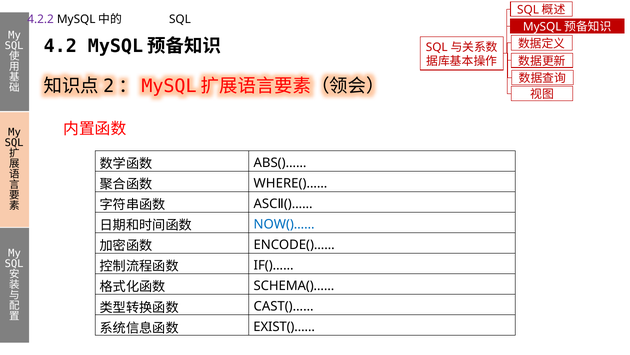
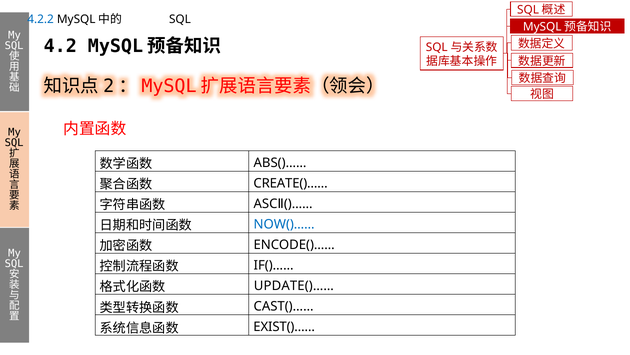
4.2.2 colour: purple -> blue (41, 19)
WHERE()……: WHERE()…… -> CREATE()…… (291, 183)
SCHEMA()……: SCHEMA()…… -> UPDATE()…… (294, 285)
